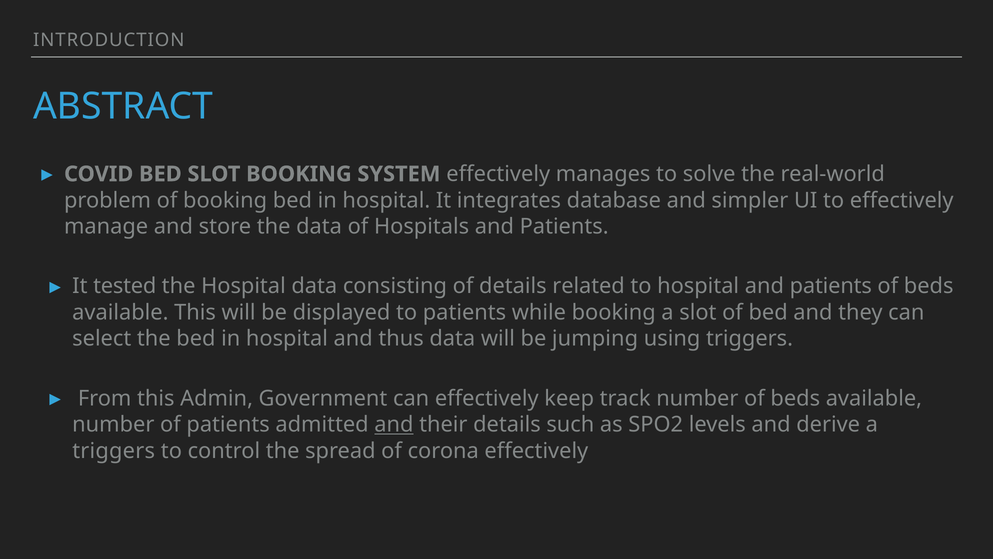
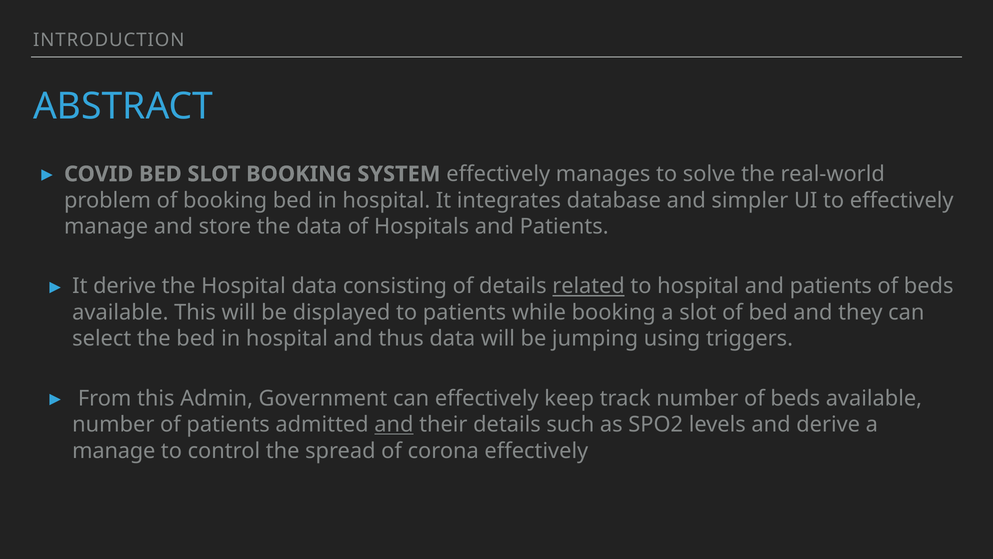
It tested: tested -> derive (125, 286)
related underline: none -> present (589, 286)
triggers: triggers -> manage (114, 451)
